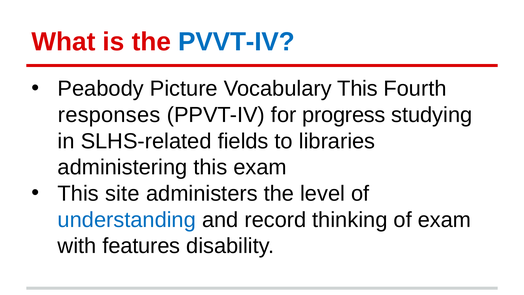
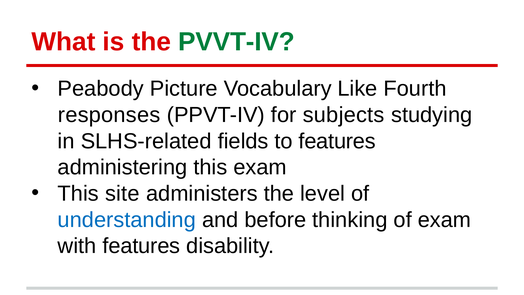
PVVT-IV colour: blue -> green (237, 42)
Vocabulary This: This -> Like (357, 89)
progress: progress -> subjects (344, 115)
to libraries: libraries -> features (337, 141)
record: record -> before (275, 220)
